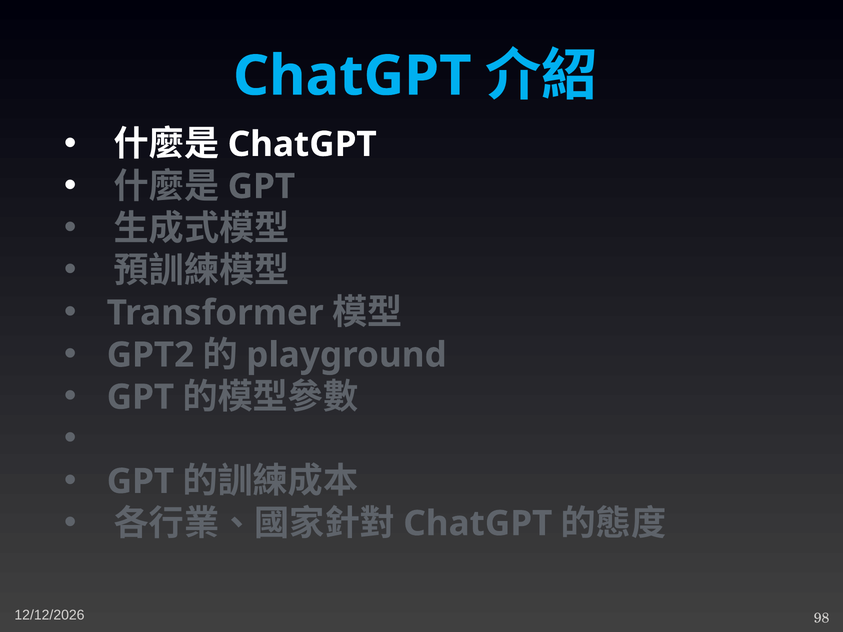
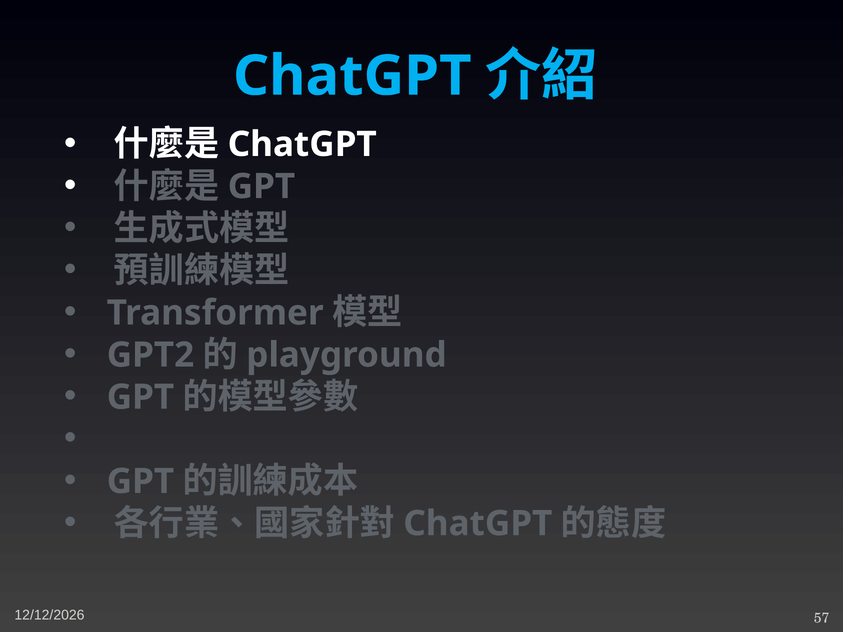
98: 98 -> 57 (822, 618)
